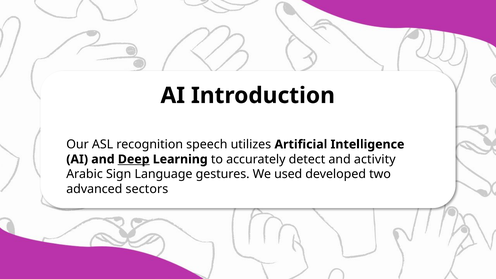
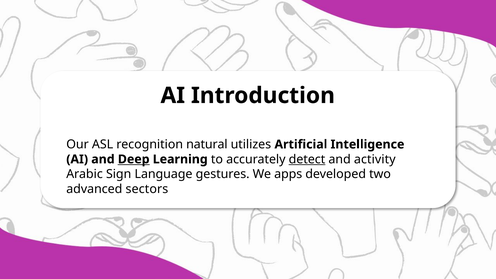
speech: speech -> natural (207, 144)
detect underline: none -> present (307, 159)
used: used -> apps (288, 174)
